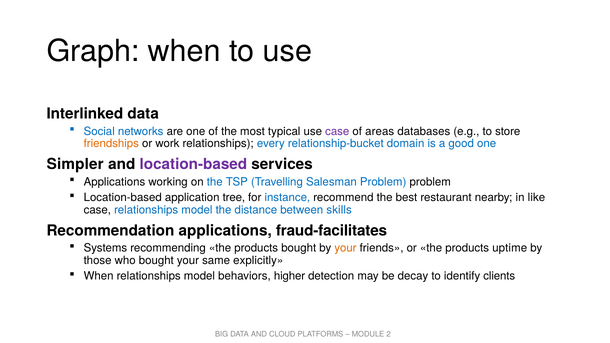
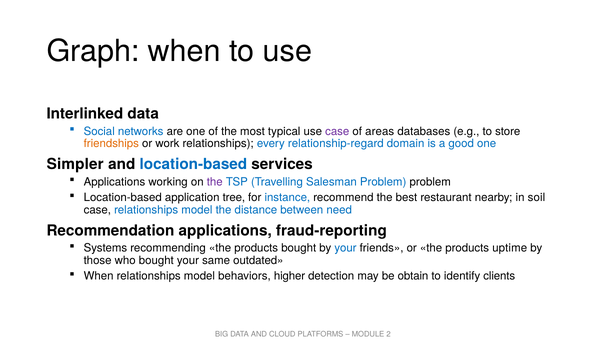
relationship-bucket: relationship-bucket -> relationship-regard (336, 144)
location-based colour: purple -> blue (193, 164)
the colour: blue -> purple (215, 182)
like: like -> soil (536, 198)
skills: skills -> need (339, 210)
fraud-facilitates: fraud-facilitates -> fraud-reporting (331, 231)
your colour: orange -> blue (345, 248)
explicitly: explicitly -> outdated (258, 261)
decay: decay -> obtain (413, 276)
